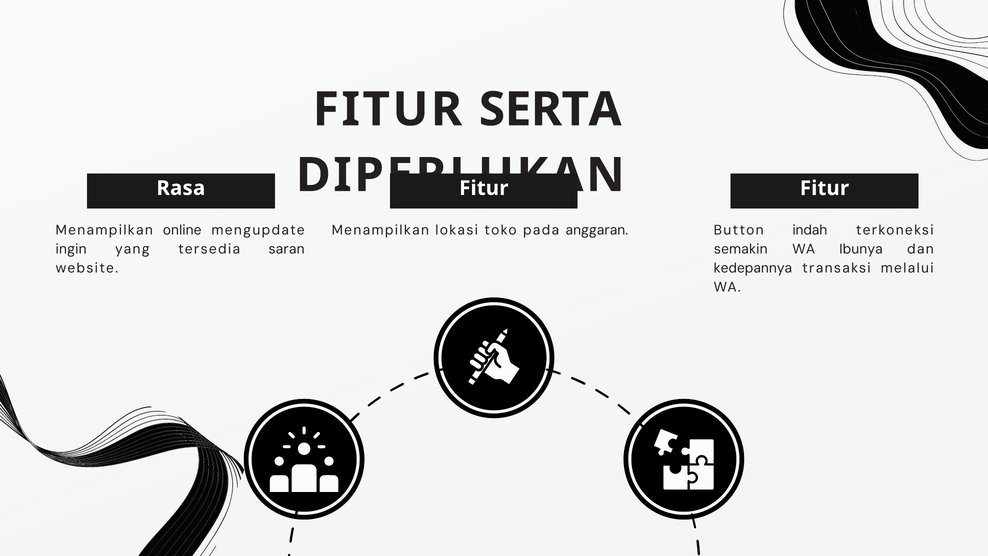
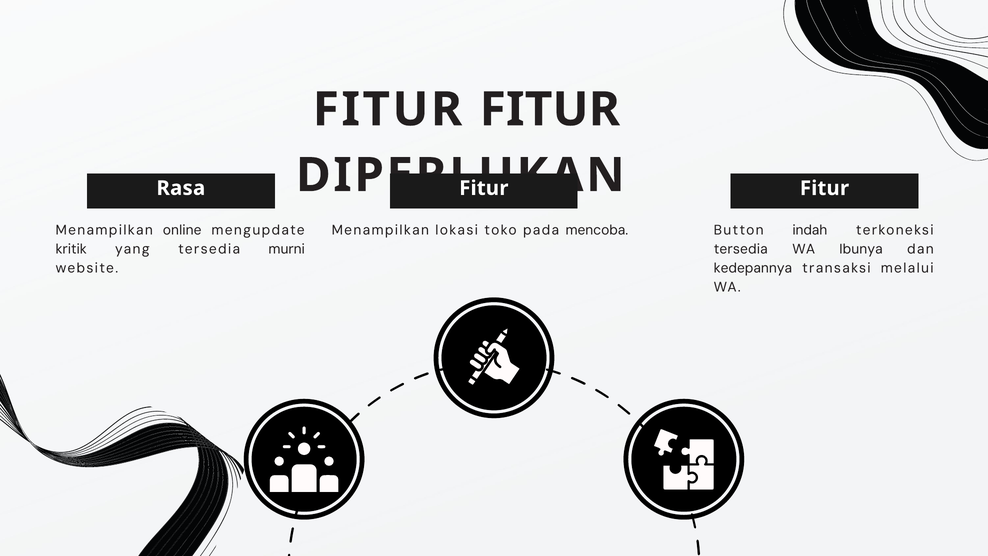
FITUR SERTA: SERTA -> FITUR (550, 110)
anggaran: anggaran -> mencoba (597, 230)
semakin: semakin -> tersedia (741, 249)
ingin: ingin -> kritik (71, 249)
saran: saran -> murni (287, 249)
